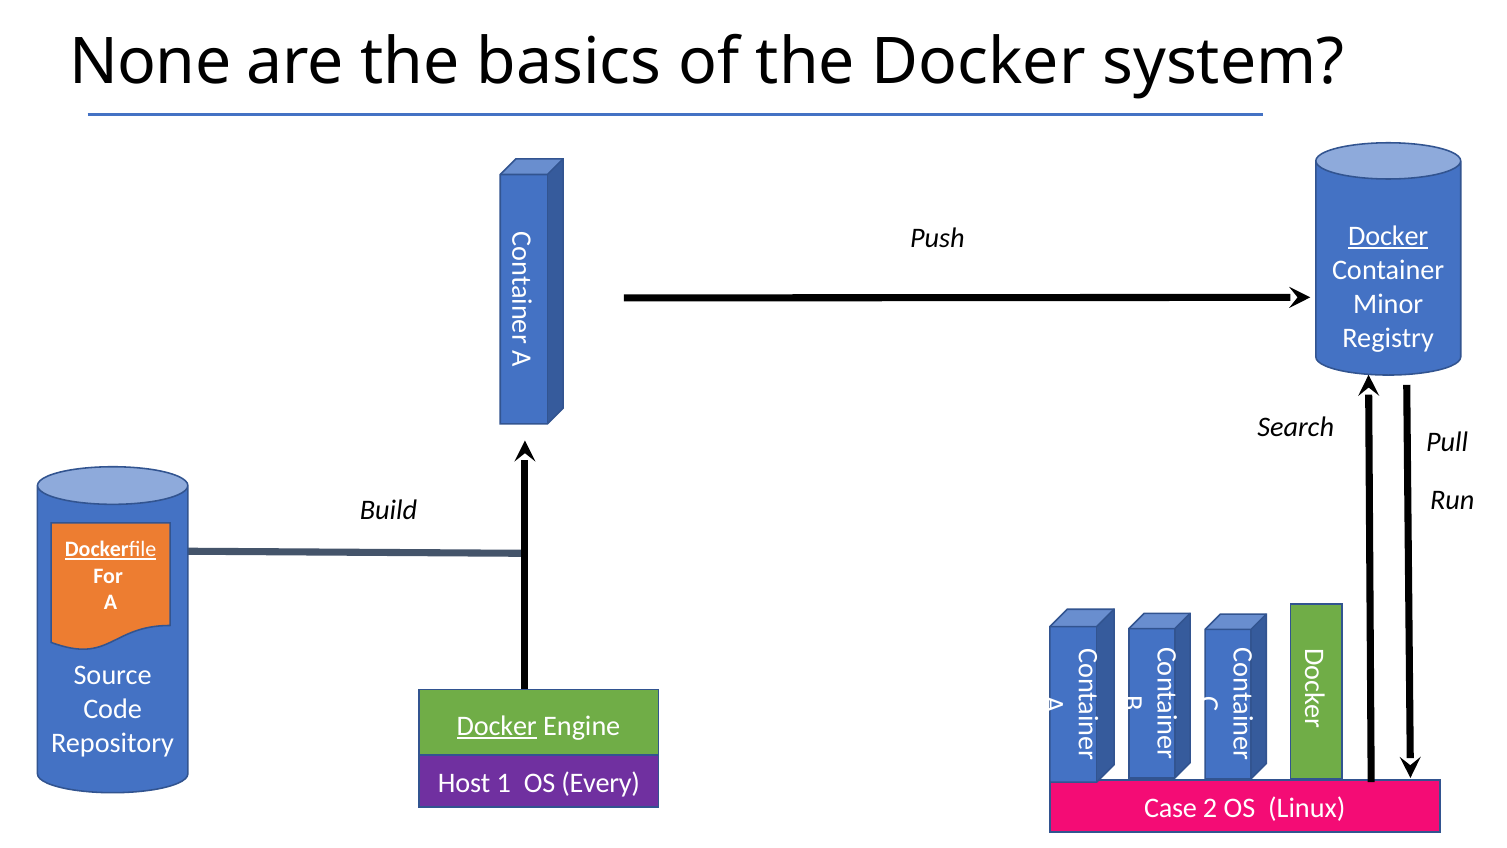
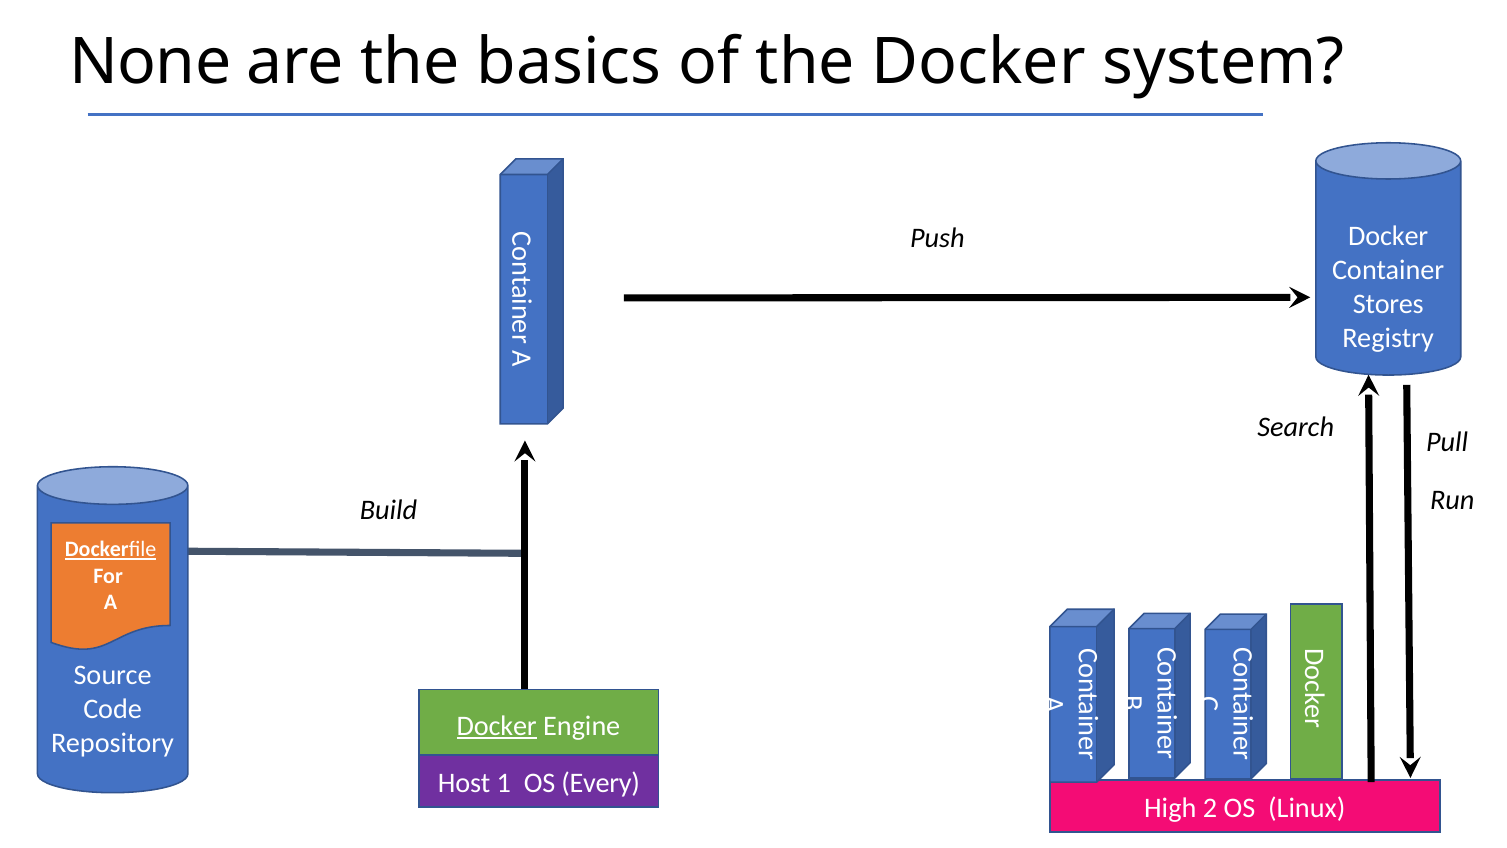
Docker underline: present -> none (1388, 236)
Minor: Minor -> Stores (1388, 304)
Case: Case -> High (1170, 808)
